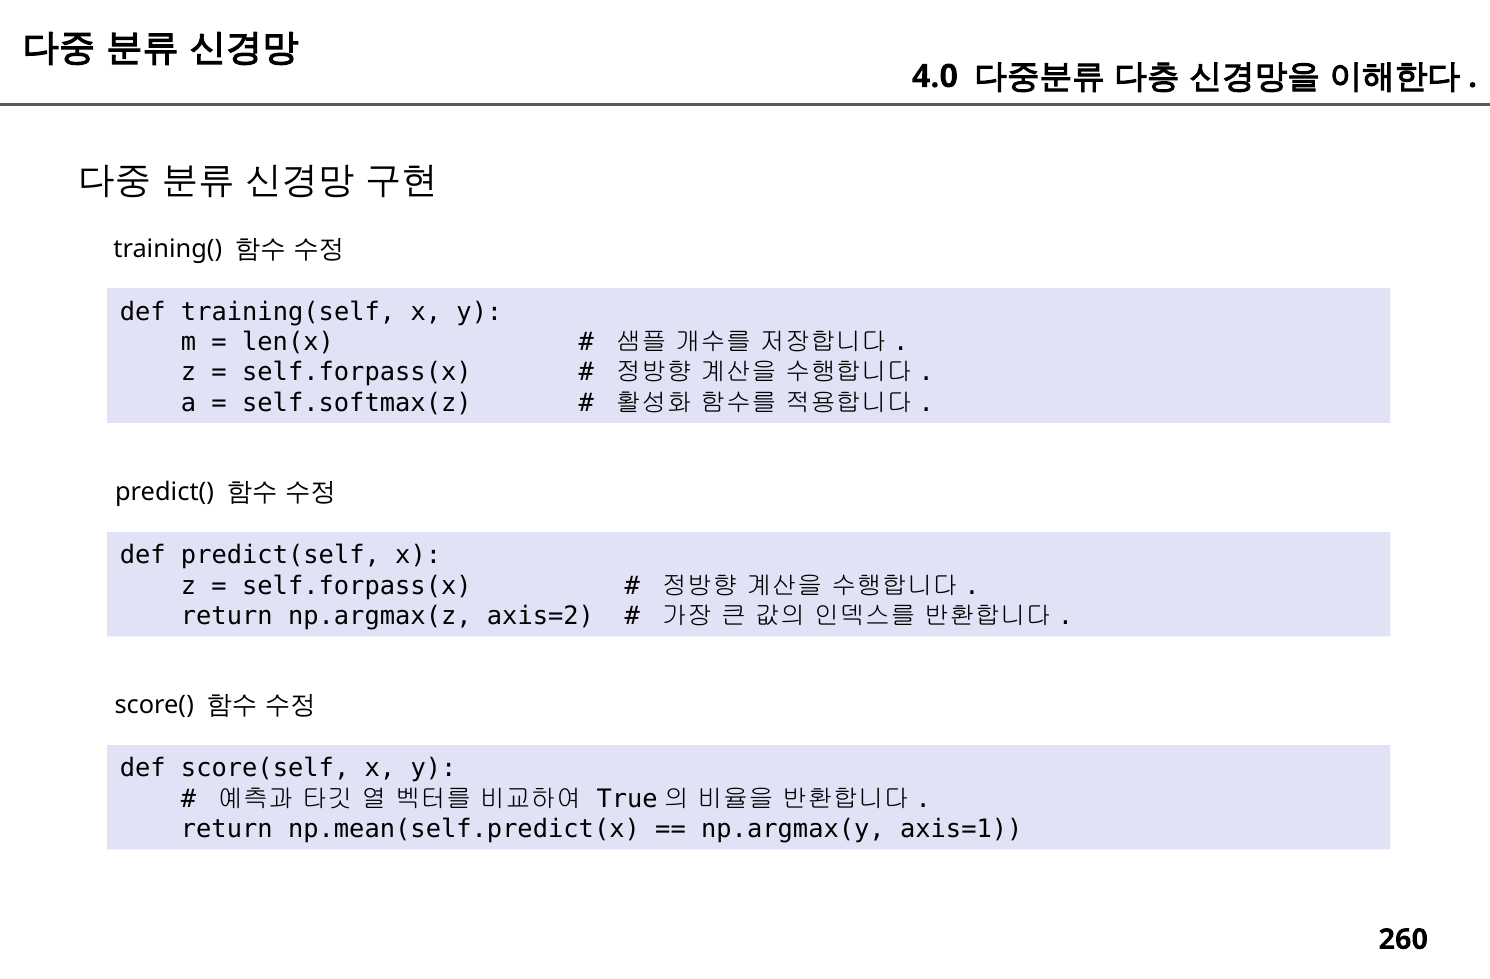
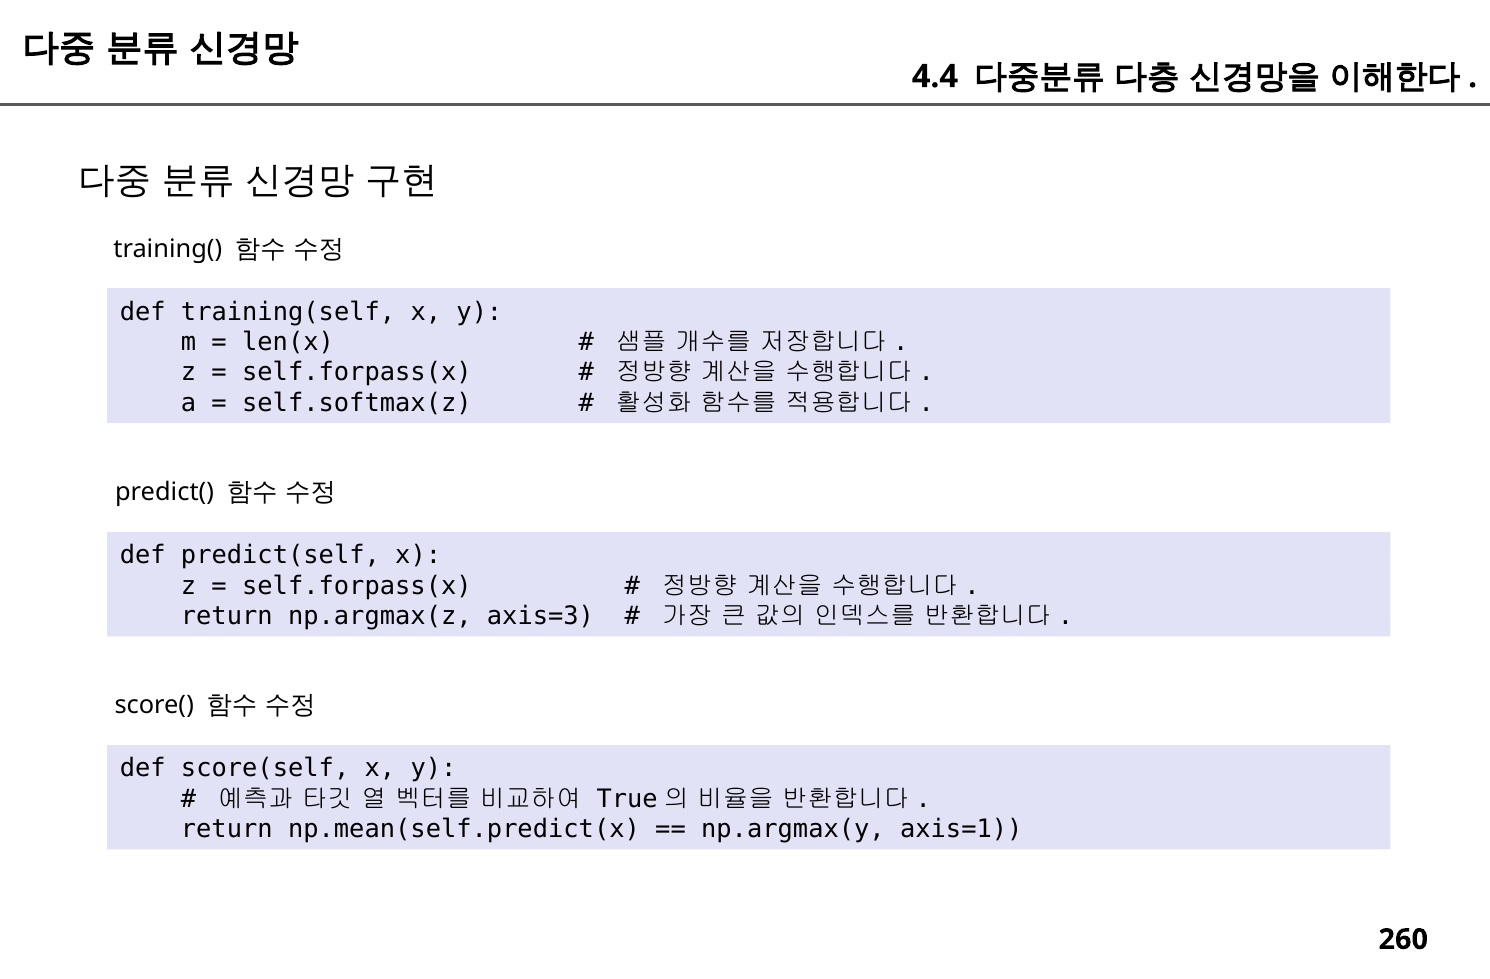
4.0: 4.0 -> 4.4 (935, 76)
axis=2: axis=2 -> axis=3 (540, 616)
